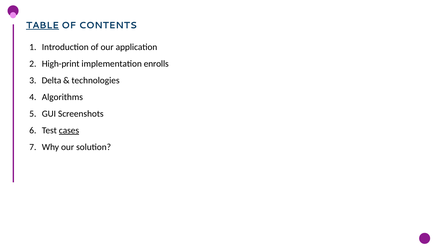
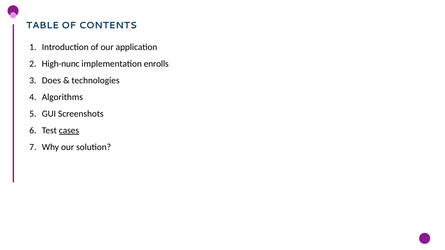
TABLE underline: present -> none (42, 25)
High-print: High-print -> High-nunc (61, 64)
Delta: Delta -> Does (51, 80)
